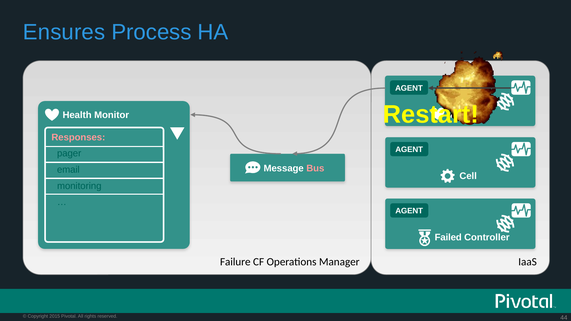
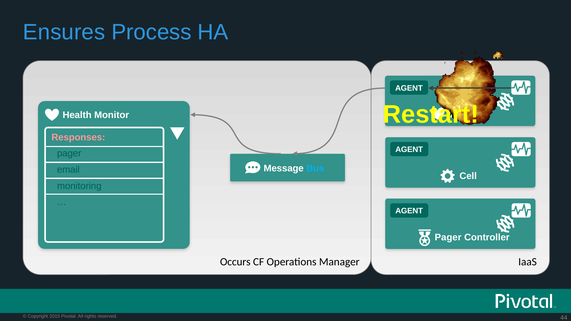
Bus colour: pink -> light blue (315, 168)
Failed: Failed -> Pager (448, 238)
Failure: Failure -> Occurs (235, 262)
